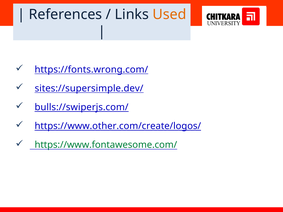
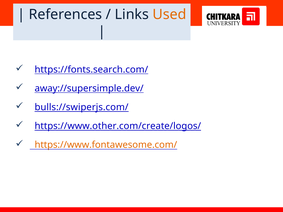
https://fonts.wrong.com/: https://fonts.wrong.com/ -> https://fonts.search.com/ (91, 70)
sites://supersimple.dev/: sites://supersimple.dev/ -> away://supersimple.dev/ (89, 88)
https://www.fontawesome.com/ colour: green -> orange (106, 145)
